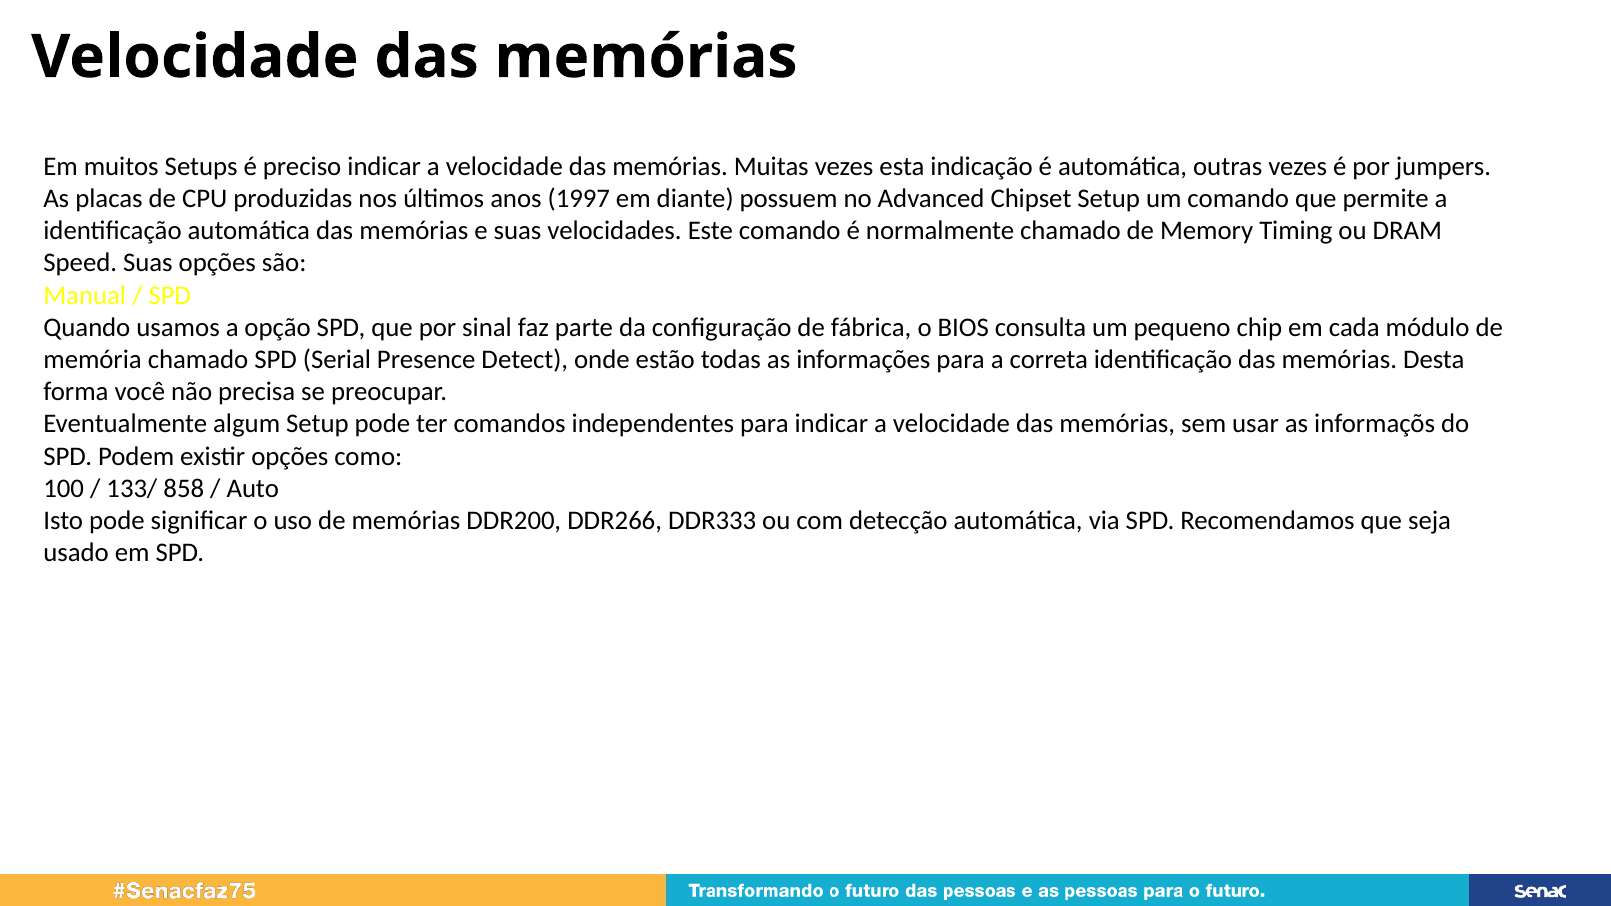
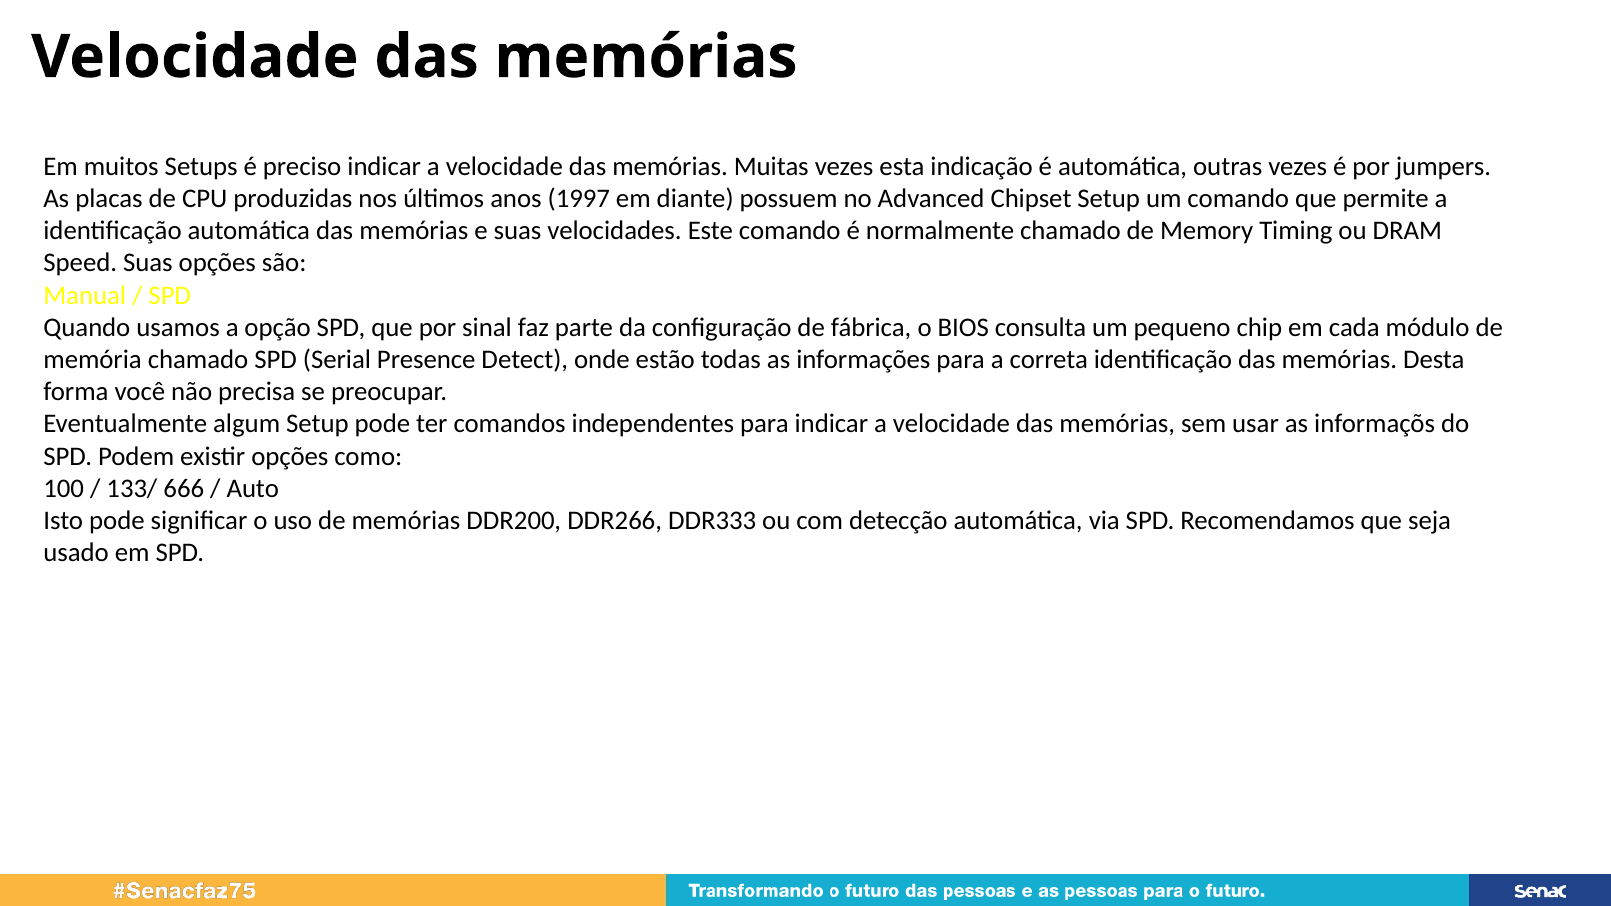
858: 858 -> 666 (184, 489)
